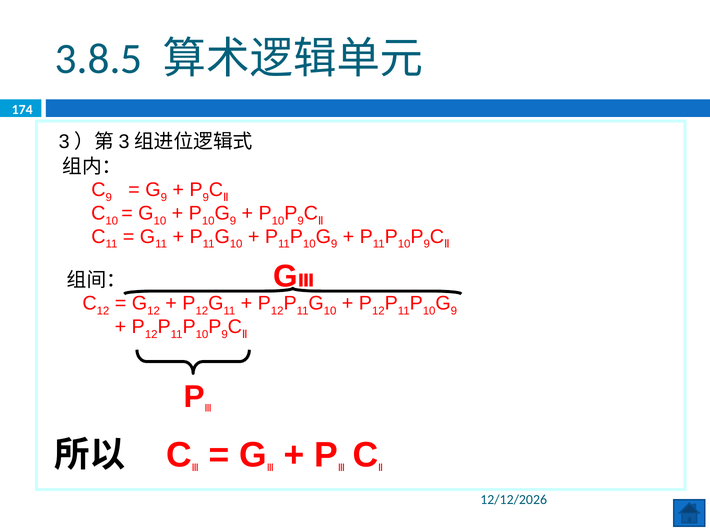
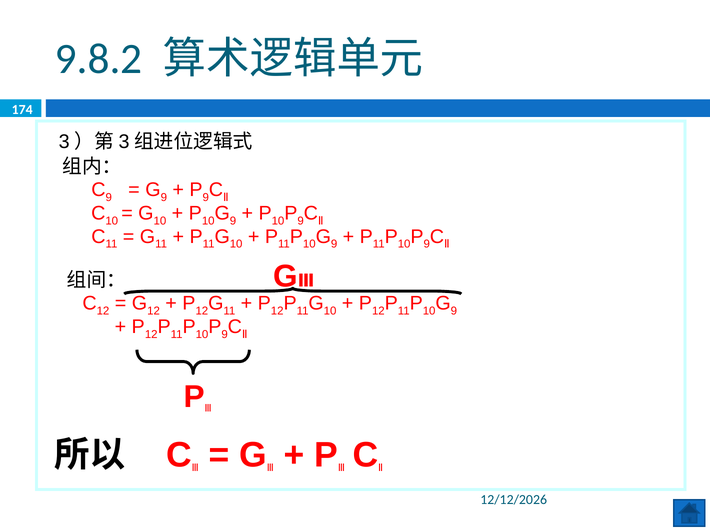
3.8.5: 3.8.5 -> 9.8.2 (99, 59)
